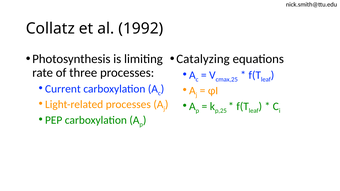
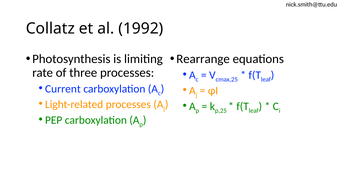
Catalyzing: Catalyzing -> Rearrange (203, 59)
